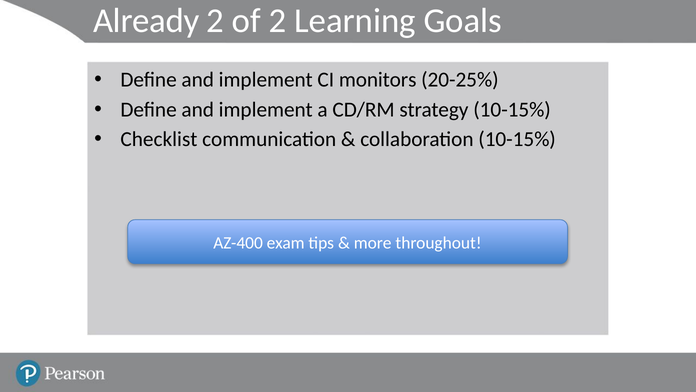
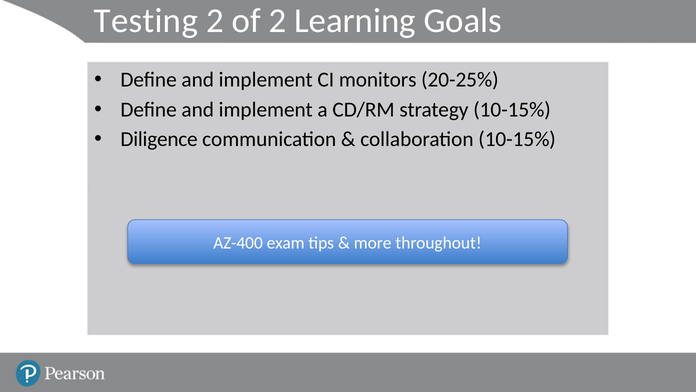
Already: Already -> Testing (146, 21)
Checklist: Checklist -> Diligence (159, 139)
